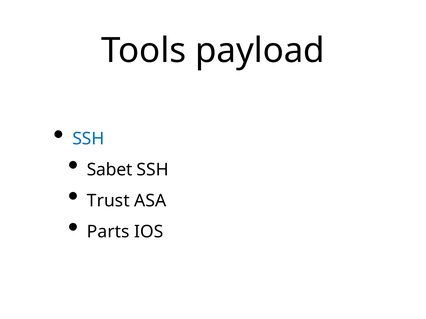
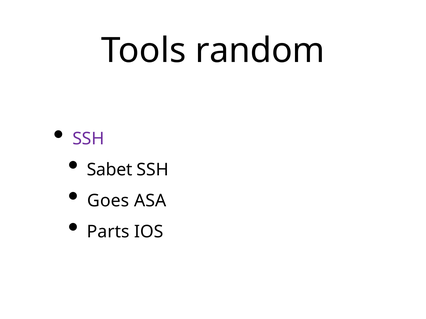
payload: payload -> random (260, 51)
SSH colour: blue -> purple (88, 139)
Trust: Trust -> Goes (108, 201)
